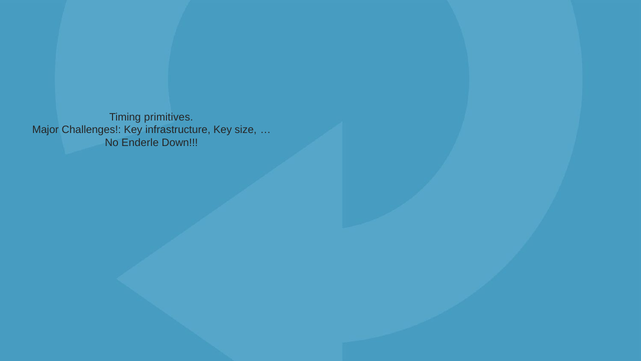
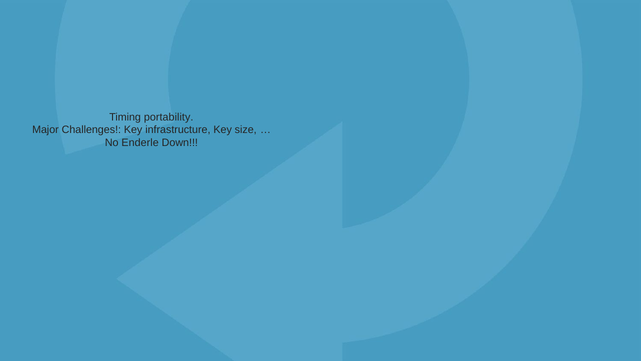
primitives: primitives -> portability (169, 117)
